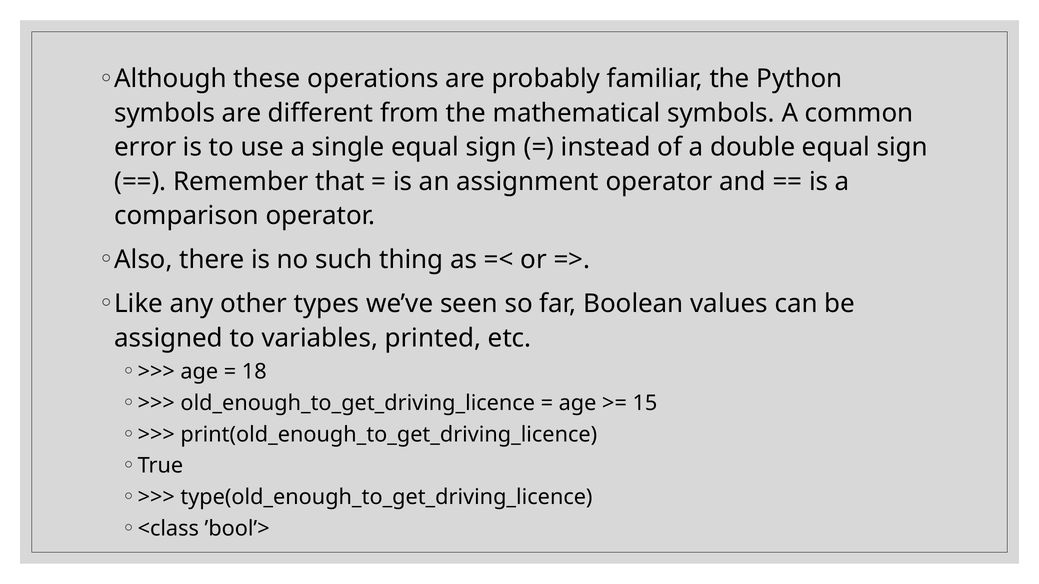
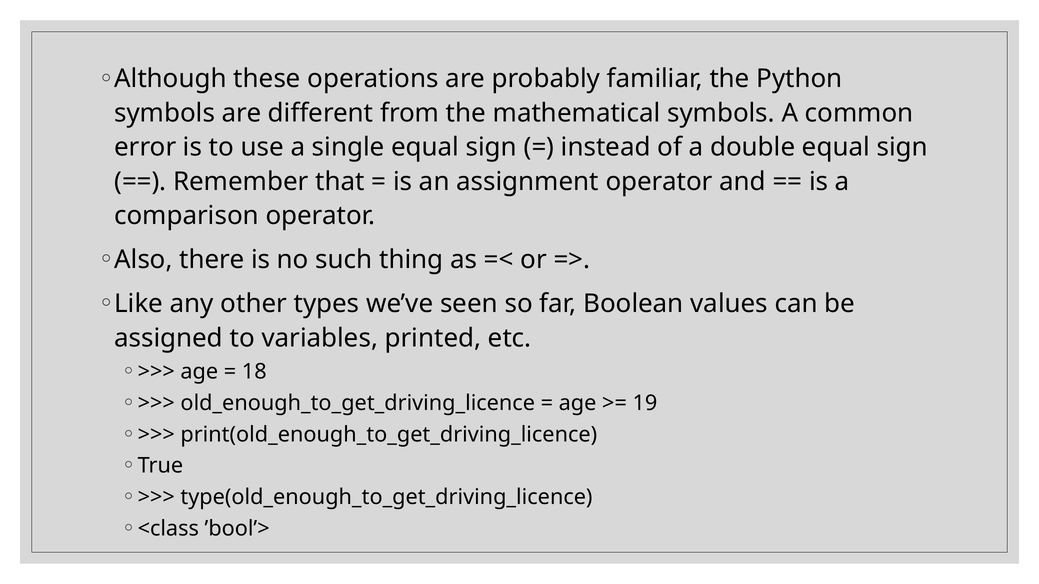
15: 15 -> 19 (645, 403)
